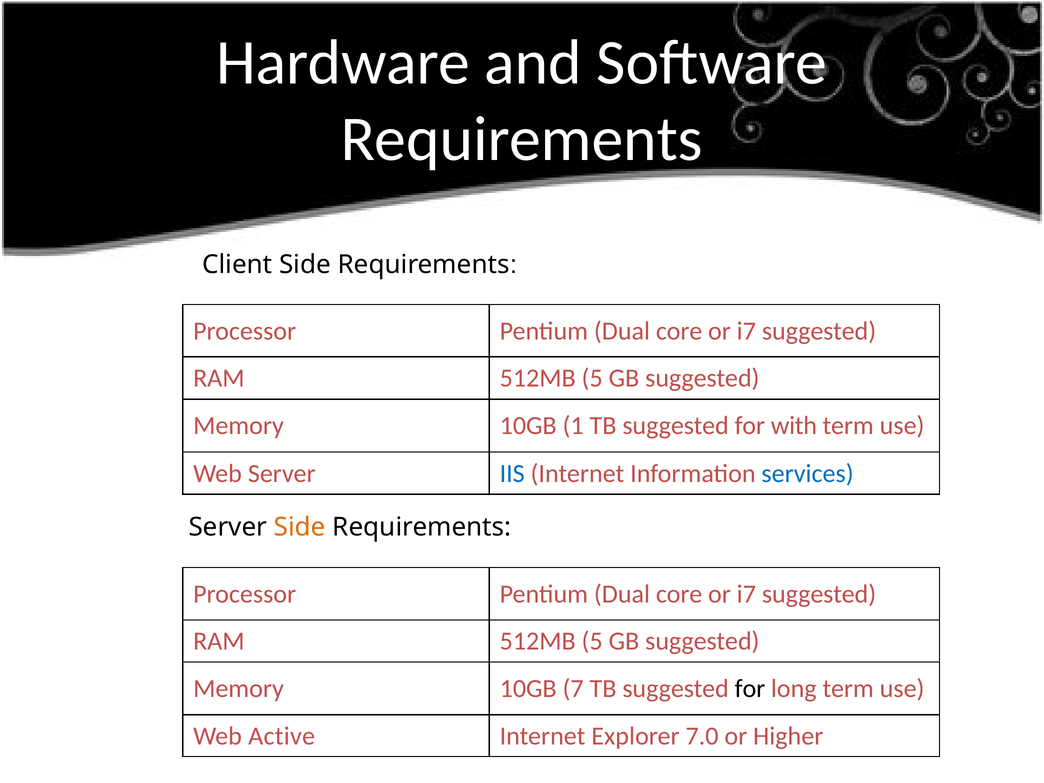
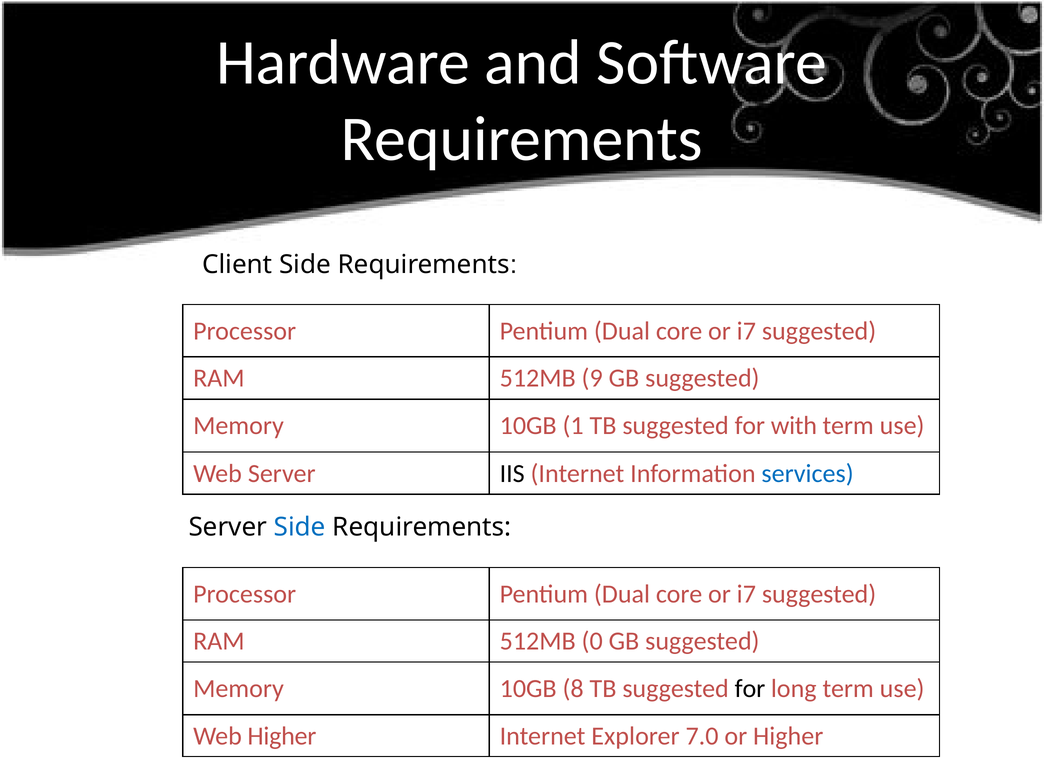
5: 5 -> 9 (592, 378)
IIS colour: blue -> black (512, 473)
Side colour: orange -> blue (300, 527)
5: 5 -> 0 (592, 641)
7: 7 -> 8 (573, 689)
Web Active: Active -> Higher (282, 736)
